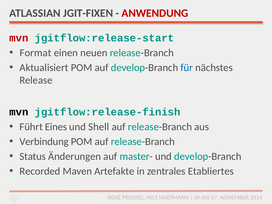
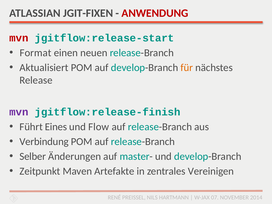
für colour: blue -> orange (187, 68)
mvn colour: black -> purple (19, 112)
Shell: Shell -> Flow (99, 127)
Status: Status -> Selber (33, 156)
Recorded: Recorded -> Zeitpunkt (40, 171)
Etabliertes: Etabliertes -> Vereinigen (211, 171)
